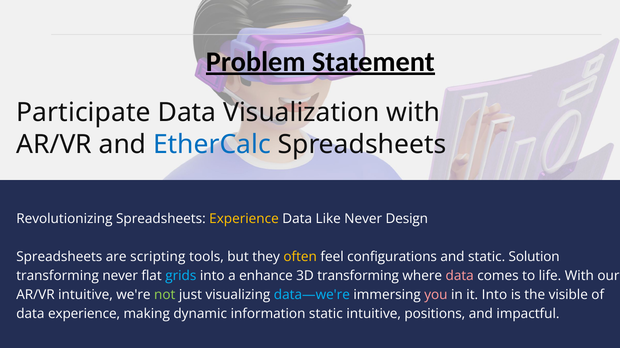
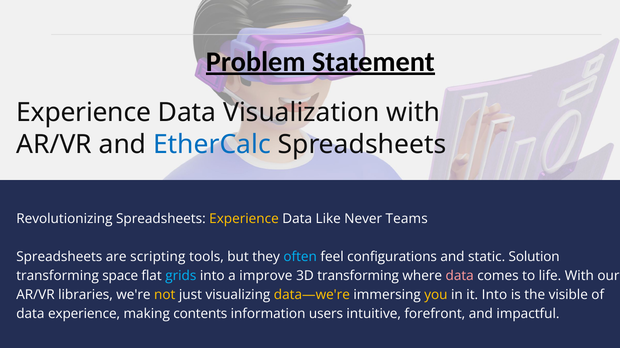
Participate: Participate -> Experience (84, 113)
Design: Design -> Teams (407, 219)
often colour: yellow -> light blue (300, 257)
transforming never: never -> space (120, 276)
enhance: enhance -> improve (266, 276)
AR/VR intuitive: intuitive -> libraries (85, 295)
not colour: light green -> yellow (165, 295)
data—we're colour: light blue -> yellow (312, 295)
you colour: pink -> yellow (436, 295)
dynamic: dynamic -> contents (200, 314)
information static: static -> users (326, 314)
positions: positions -> forefront (435, 314)
